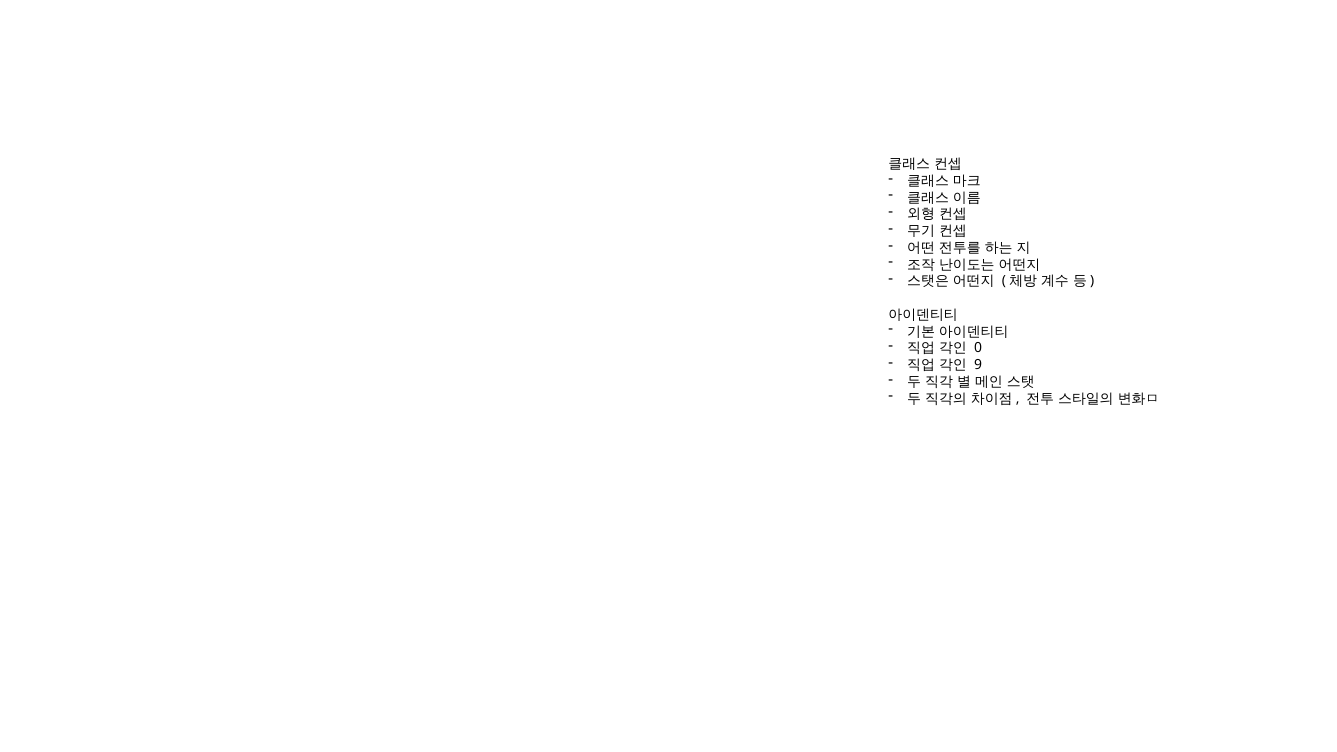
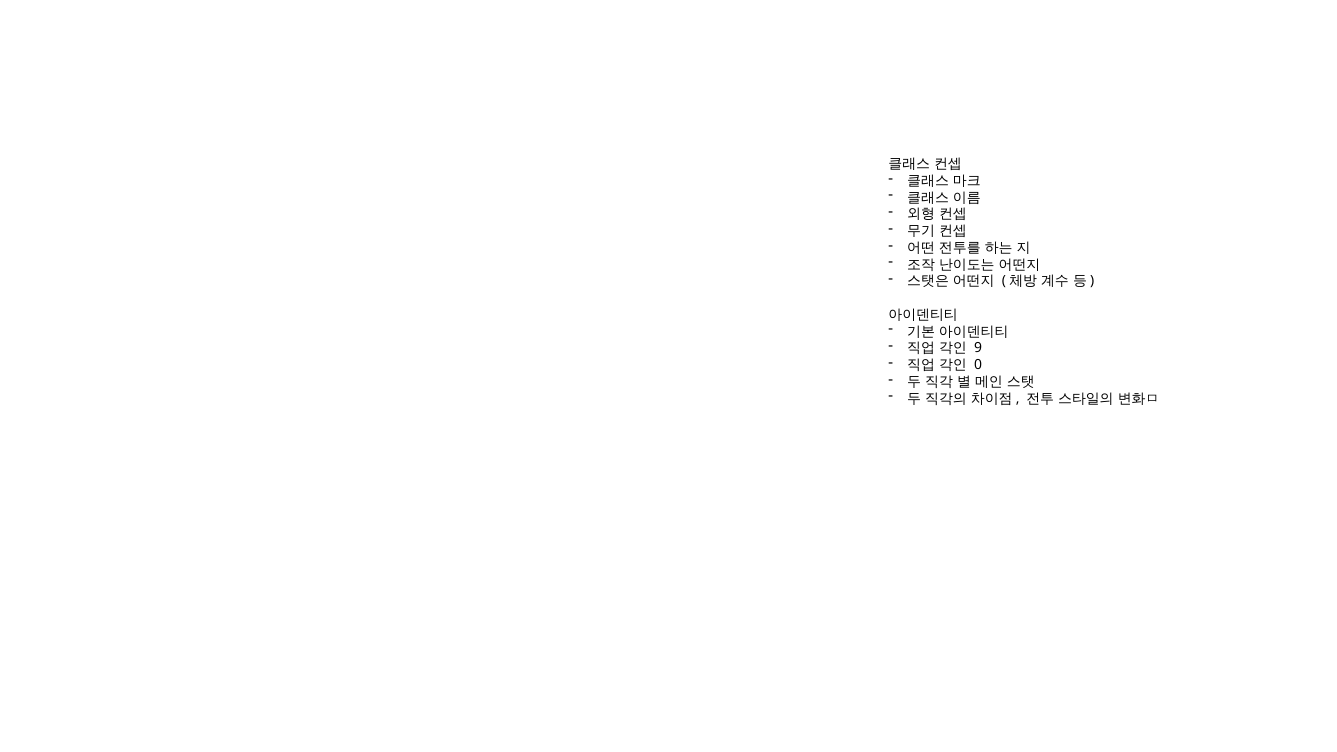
0: 0 -> 9 (978, 348)
9: 9 -> 0 (978, 365)
